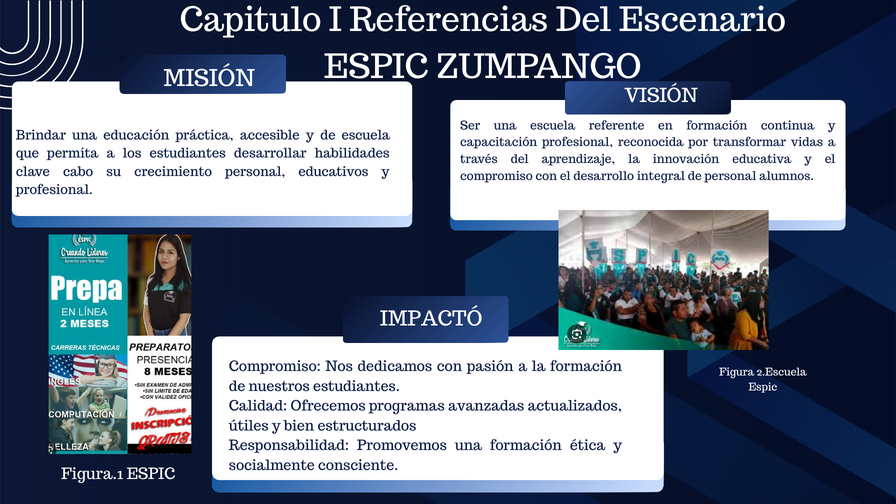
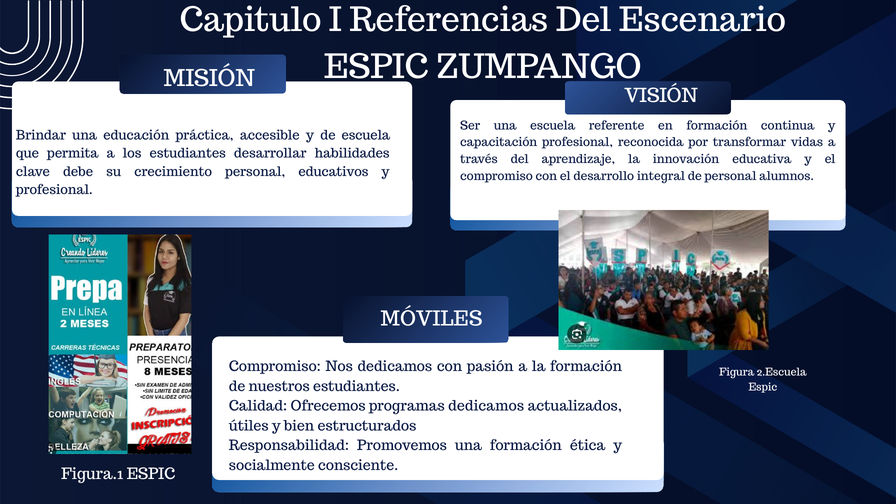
cabo: cabo -> debe (78, 172)
IMPACTÓ: IMPACTÓ -> MÓVILES (431, 319)
programas avanzadas: avanzadas -> dedicamos (486, 406)
